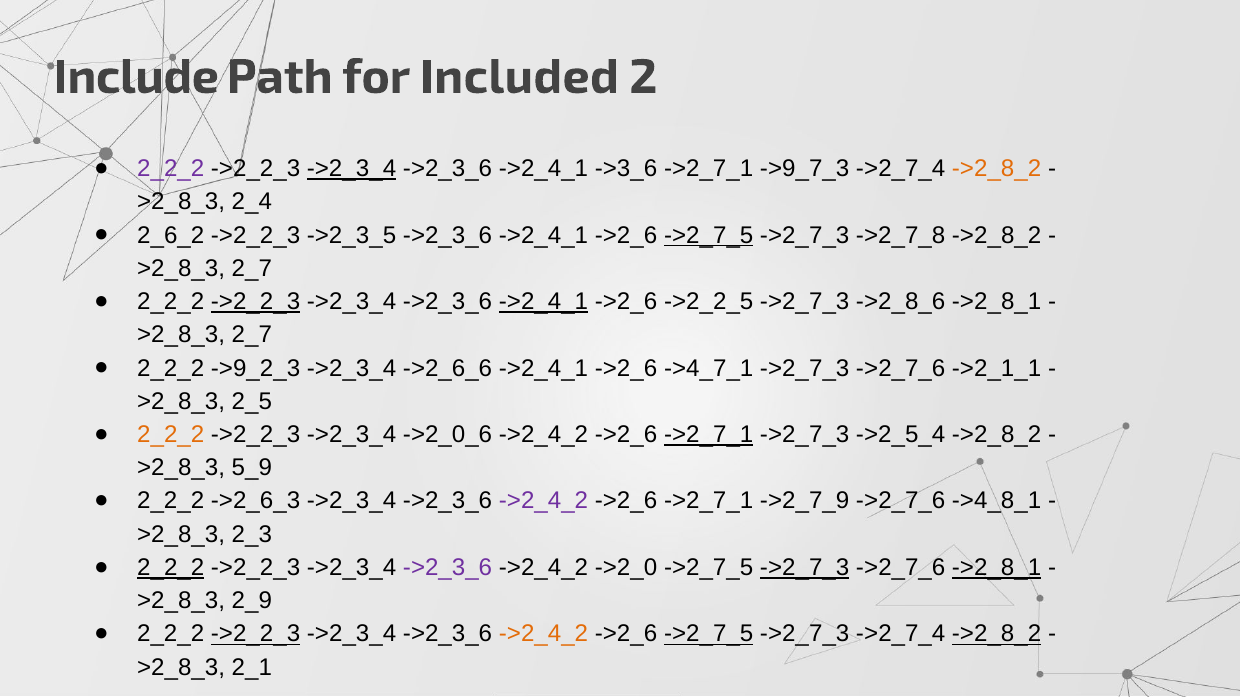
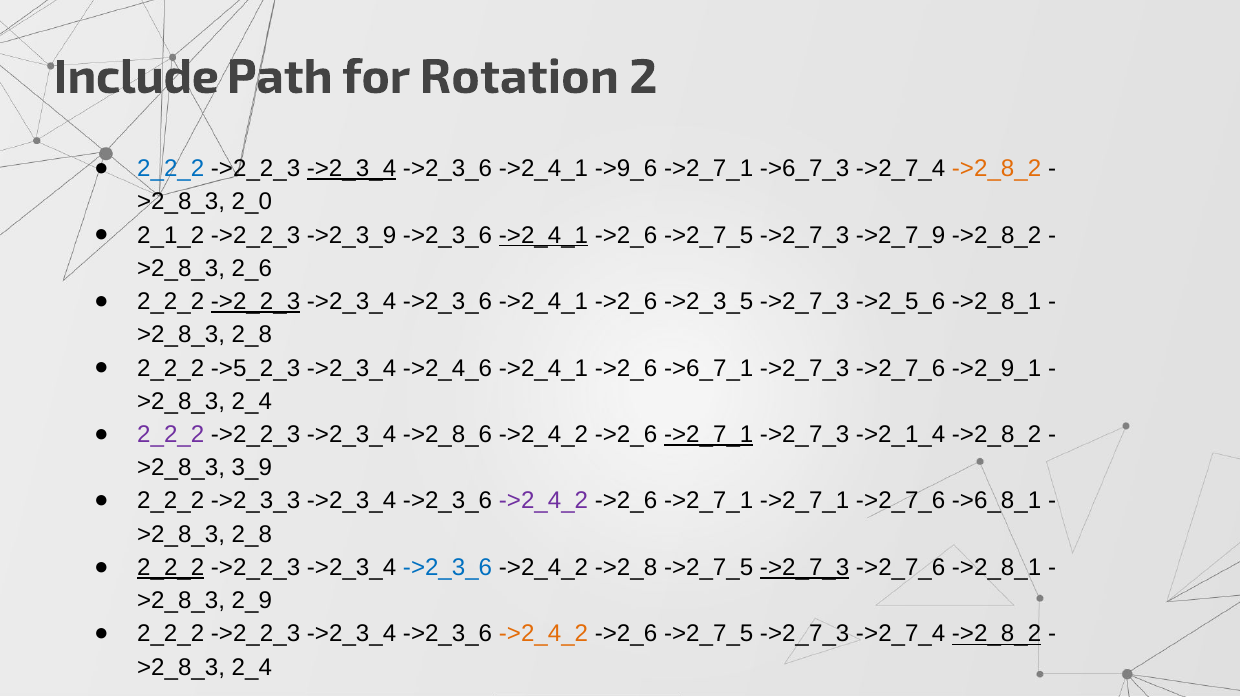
Included: Included -> Rotation (519, 77)
2_2_2 colour: purple -> blue (171, 169)
->3_6: ->3_6 -> ->9_6 (626, 169)
->9_7_3: ->9_7_3 -> ->6_7_3 (805, 169)
2_4: 2_4 -> 2_0 (252, 202)
2_6_2: 2_6_2 -> 2_1_2 (171, 235)
->2_3_5: ->2_3_5 -> ->2_3_9 (351, 235)
->2_4_1 underline: none -> present (544, 235)
->2_7_5 underline: present -> none (709, 235)
->2_7_8: ->2_7_8 -> ->2_7_9 (901, 235)
2_7: 2_7 -> 2_6 (252, 269)
->2_4_1 underline: present -> none (544, 302)
->2_2_5: ->2_2_5 -> ->2_3_5 (709, 302)
->2_8_6: ->2_8_6 -> ->2_5_6 (901, 302)
2_7: 2_7 -> 2_8 (252, 335)
->9_2_3: ->9_2_3 -> ->5_2_3 (256, 368)
->2_6_6: ->2_6_6 -> ->2_4_6 (448, 368)
->4_7_1: ->4_7_1 -> ->6_7_1 (709, 368)
->2_1_1: ->2_1_1 -> ->2_9_1 (997, 368)
2_5: 2_5 -> 2_4 (252, 402)
2_2_2 colour: orange -> purple (171, 435)
->2_0_6: ->2_0_6 -> ->2_8_6 (448, 435)
->2_5_4: ->2_5_4 -> ->2_1_4 (901, 435)
5_9: 5_9 -> 3_9 (252, 468)
->2_6_3: ->2_6_3 -> ->2_3_3 (256, 501)
->2_7_1 ->2_7_9: ->2_7_9 -> ->2_7_1 (805, 501)
->4_8_1: ->4_8_1 -> ->6_8_1 (997, 501)
2_3: 2_3 -> 2_8 (252, 535)
->2_3_6 colour: purple -> blue (448, 568)
->2_0: ->2_0 -> ->2_8 (626, 568)
->2_8_1 underline: present -> none (997, 568)
->2_2_3 underline: present -> none (256, 634)
->2_7_5 underline: present -> none (709, 634)
2_1: 2_1 -> 2_4 (252, 668)
